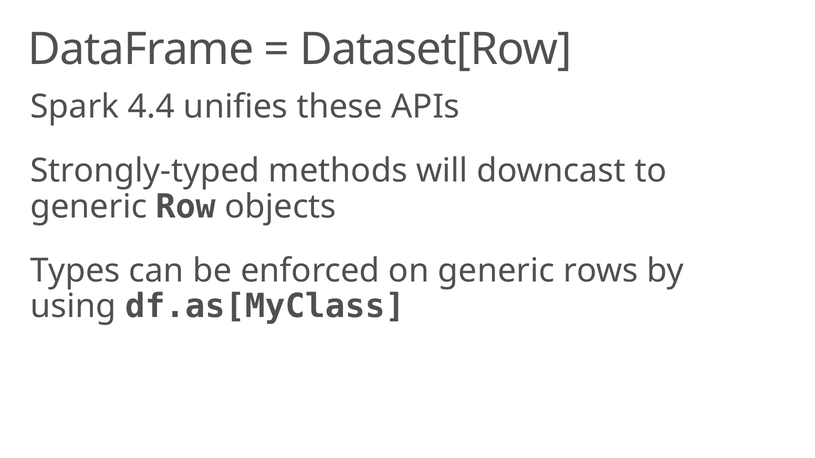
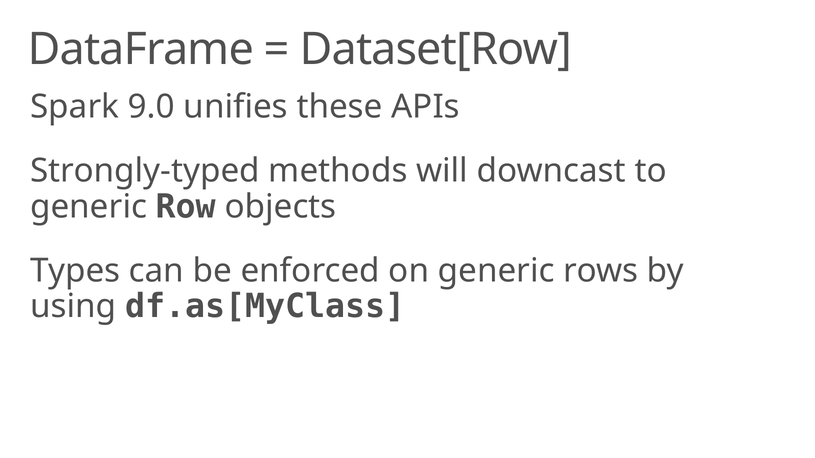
4.4: 4.4 -> 9.0 (151, 107)
